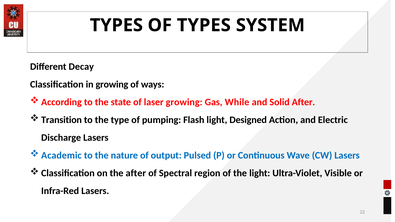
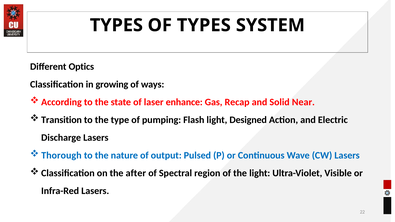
Decay: Decay -> Optics (81, 67)
laser growing: growing -> enhance (184, 102)
While: While -> Recap (237, 102)
Solid After: After -> Near (303, 102)
Academic: Academic -> Thorough (61, 155)
